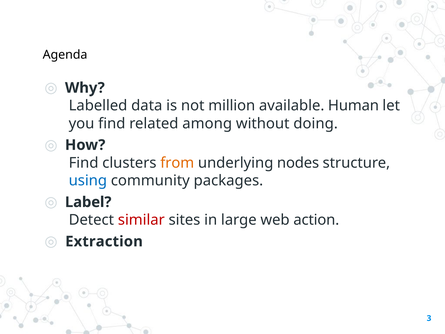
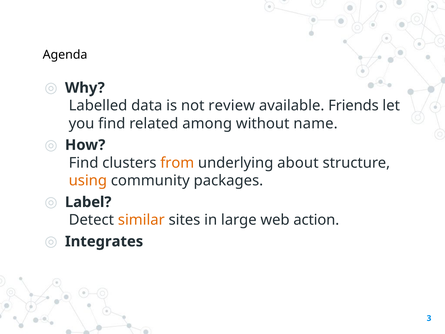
million: million -> review (232, 106)
Human: Human -> Friends (353, 106)
doing: doing -> name (316, 123)
nodes: nodes -> about (298, 163)
using colour: blue -> orange (88, 180)
similar colour: red -> orange (141, 220)
Extraction: Extraction -> Integrates (104, 241)
